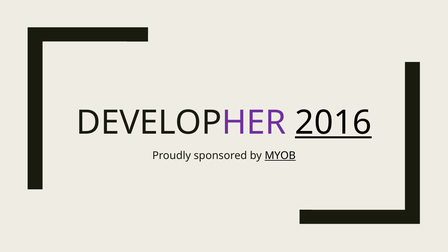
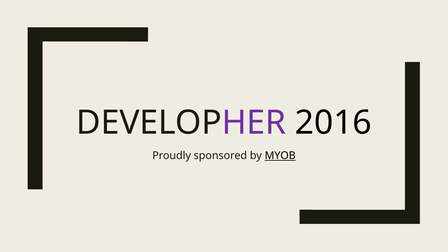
2016 underline: present -> none (333, 123)
